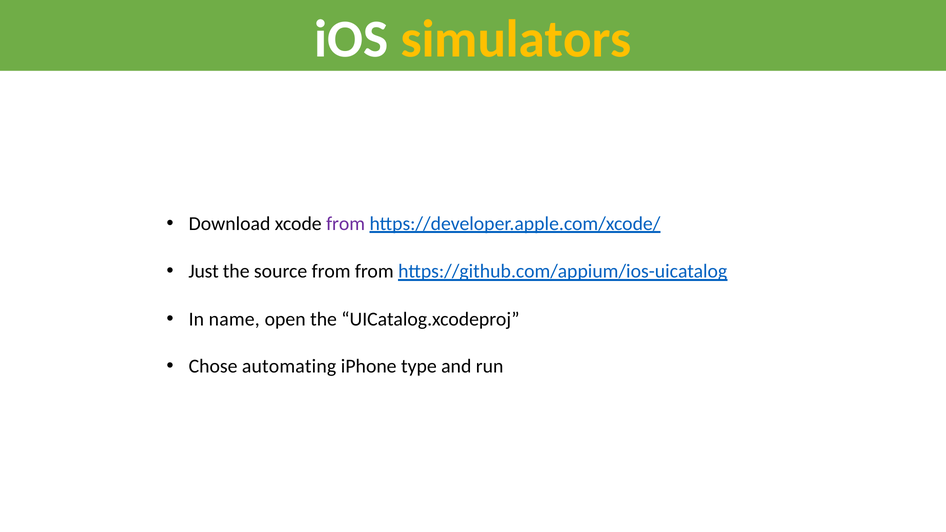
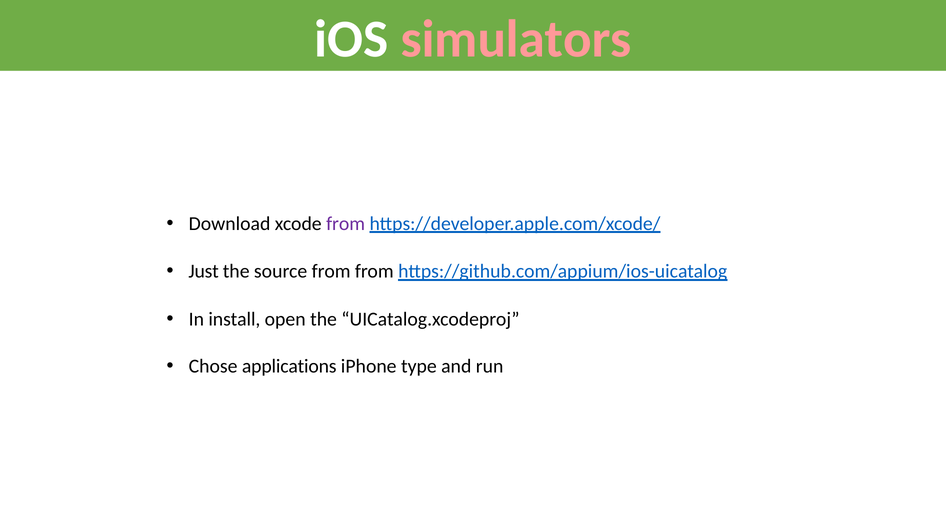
simulators colour: yellow -> pink (516, 39)
name: name -> install (234, 319)
automating: automating -> applications (289, 367)
